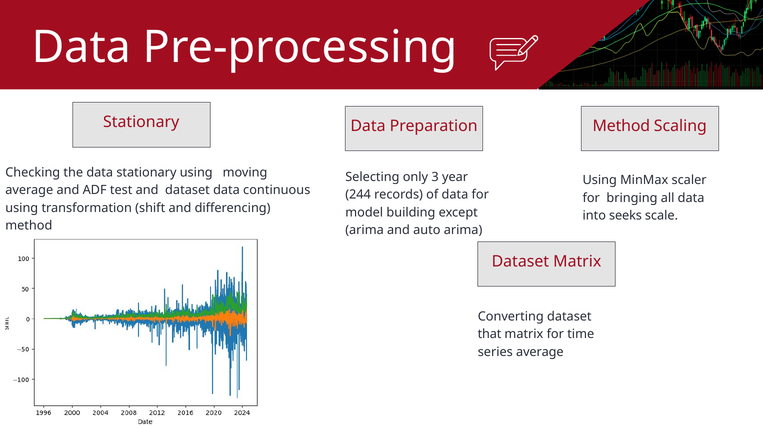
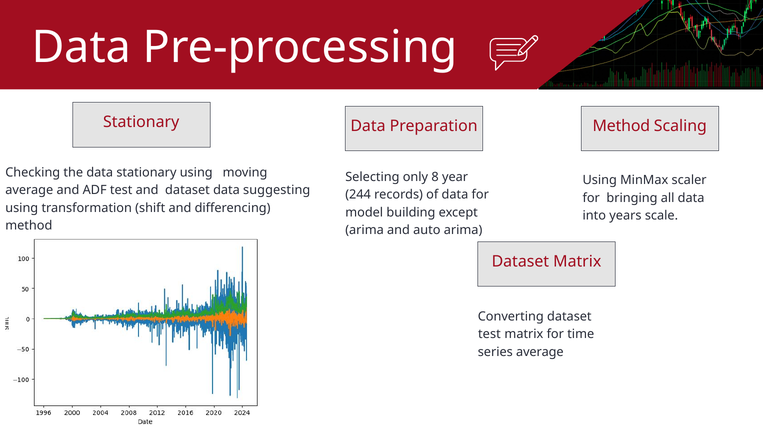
3: 3 -> 8 (435, 177)
continuous: continuous -> suggesting (277, 190)
seeks: seeks -> years (625, 216)
that: that -> test (489, 334)
